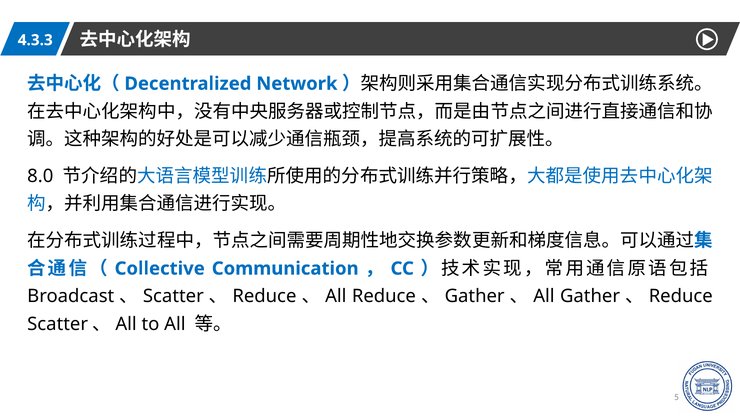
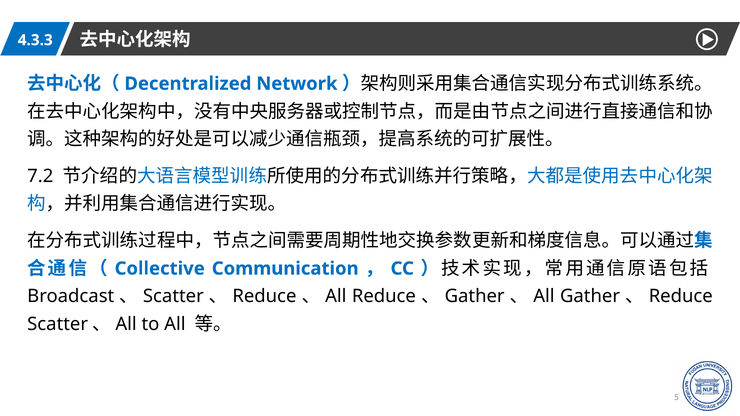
8.0: 8.0 -> 7.2 (40, 176)
